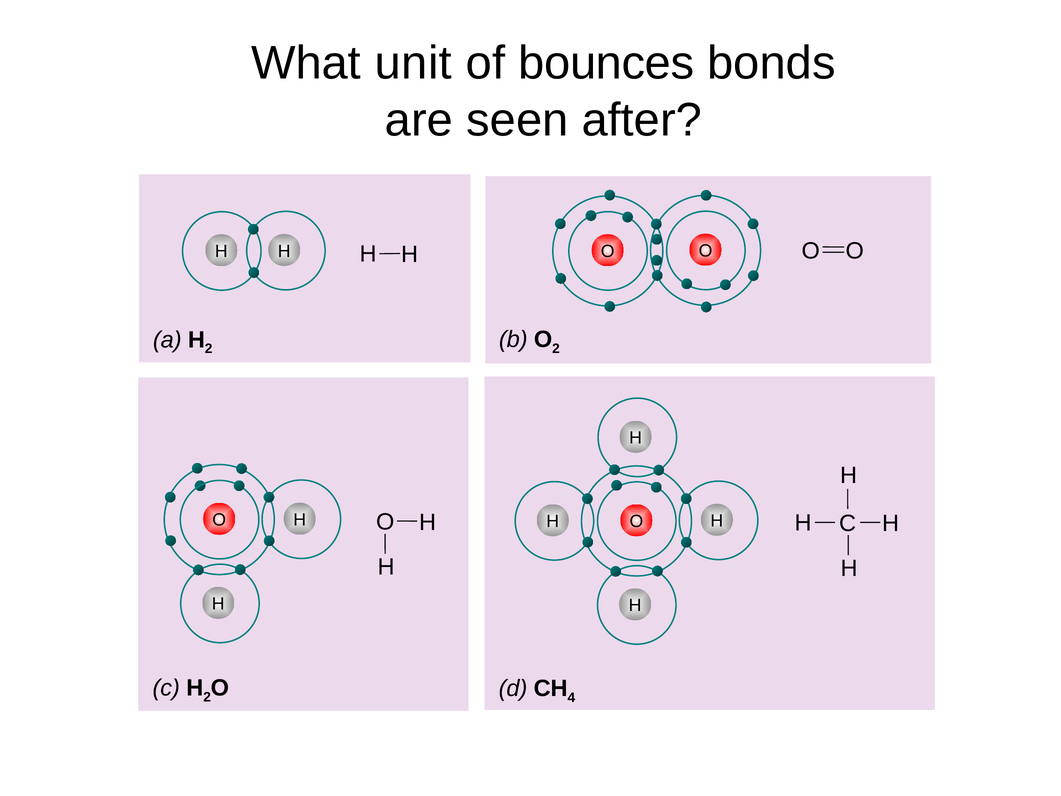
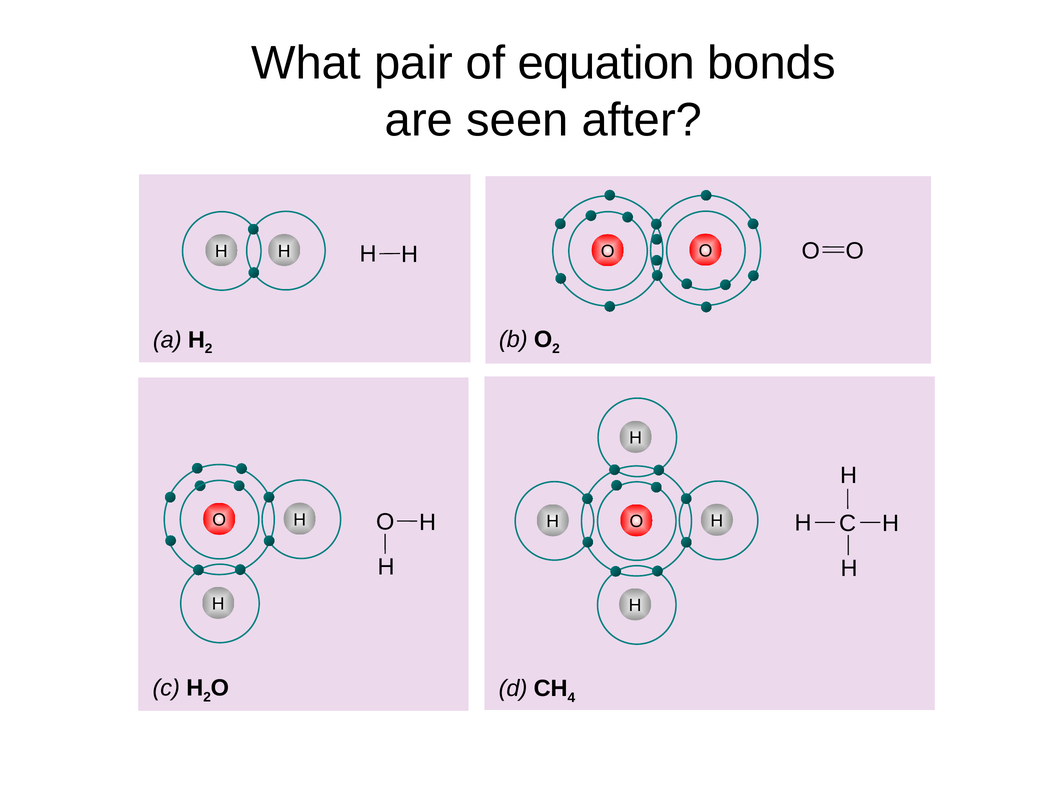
unit: unit -> pair (414, 63)
bounces: bounces -> equation (606, 63)
